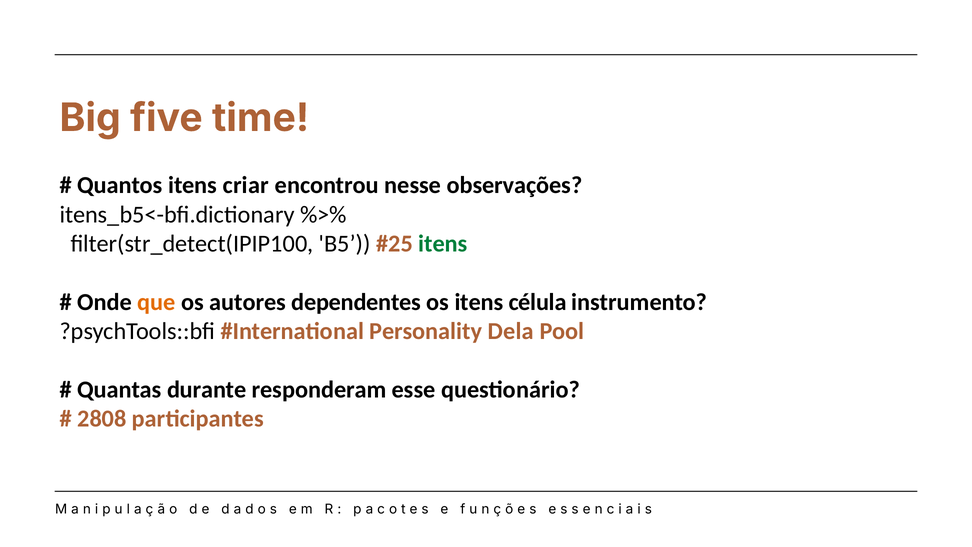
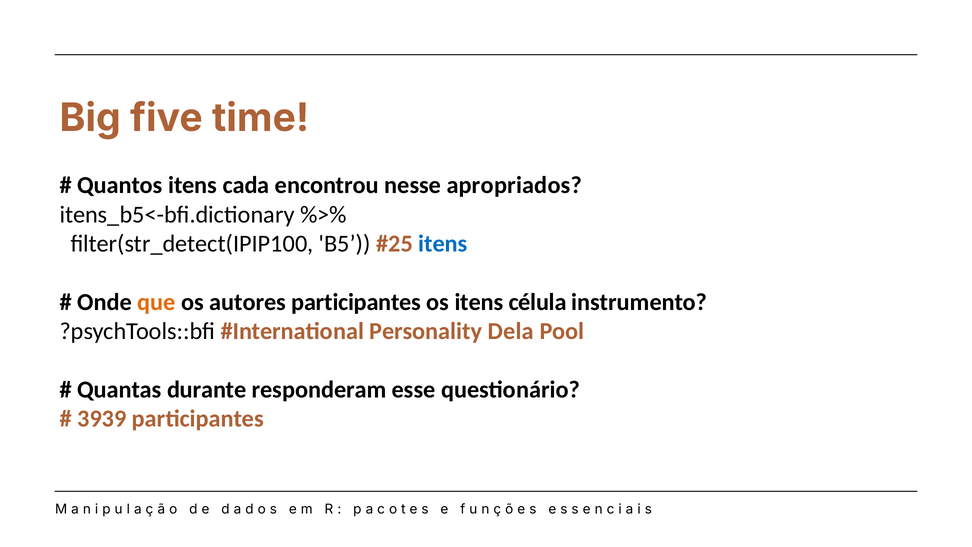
criar: criar -> cada (246, 185)
observações: observações -> apropriados (514, 185)
itens colour: green -> blue (443, 244)
autores dependentes: dependentes -> participantes (356, 302)
2808: 2808 -> 3939 (102, 419)
